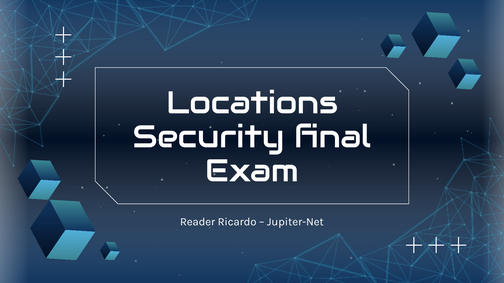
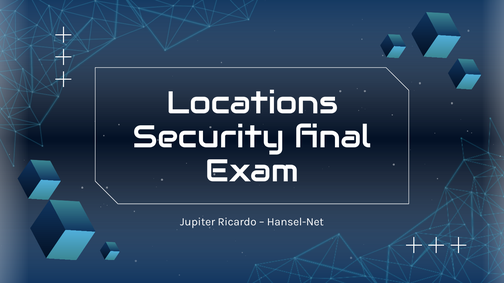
Reader: Reader -> Jupiter (198, 222)
Jupiter-Net: Jupiter-Net -> Hansel-Net (295, 222)
